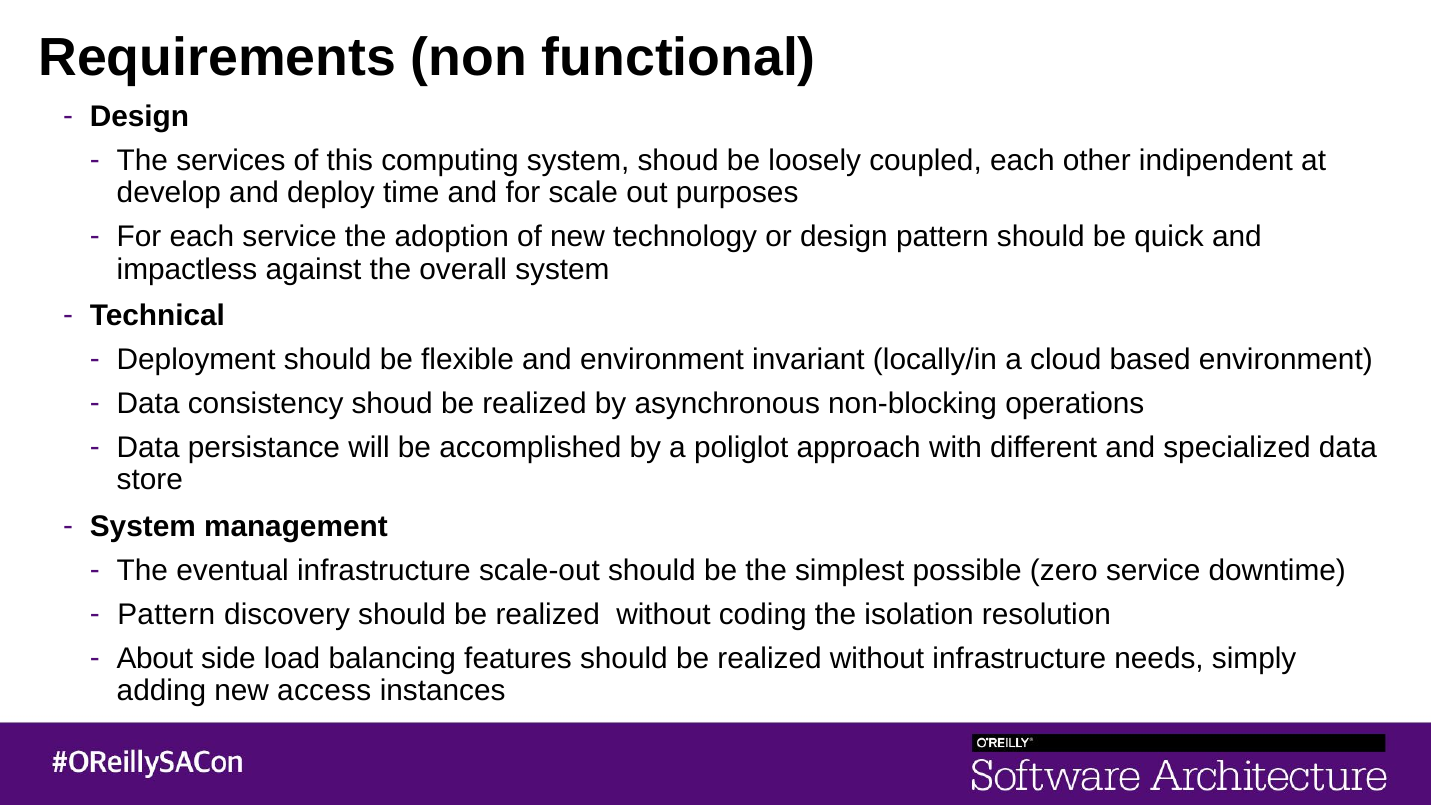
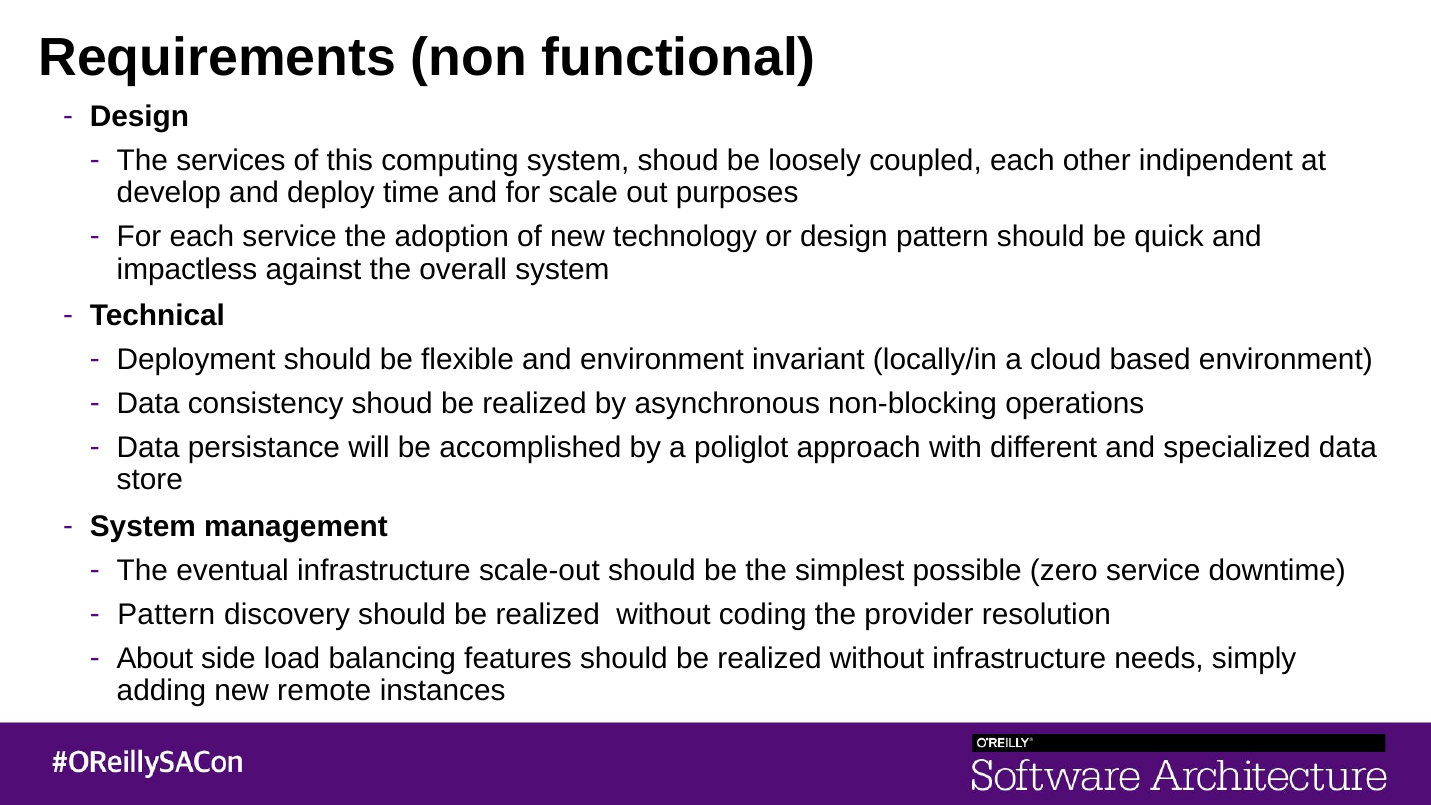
isolation: isolation -> provider (919, 615)
access: access -> remote (324, 691)
